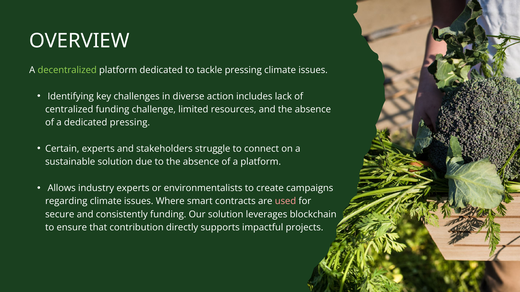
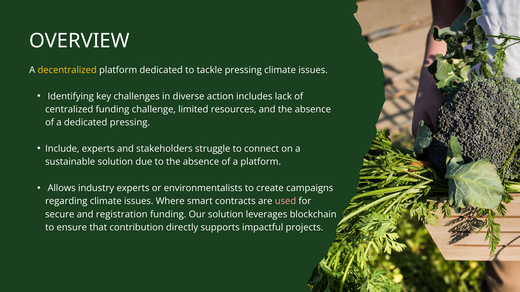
decentralized colour: light green -> yellow (67, 70)
Certain: Certain -> Include (62, 149)
consistently: consistently -> registration (122, 215)
